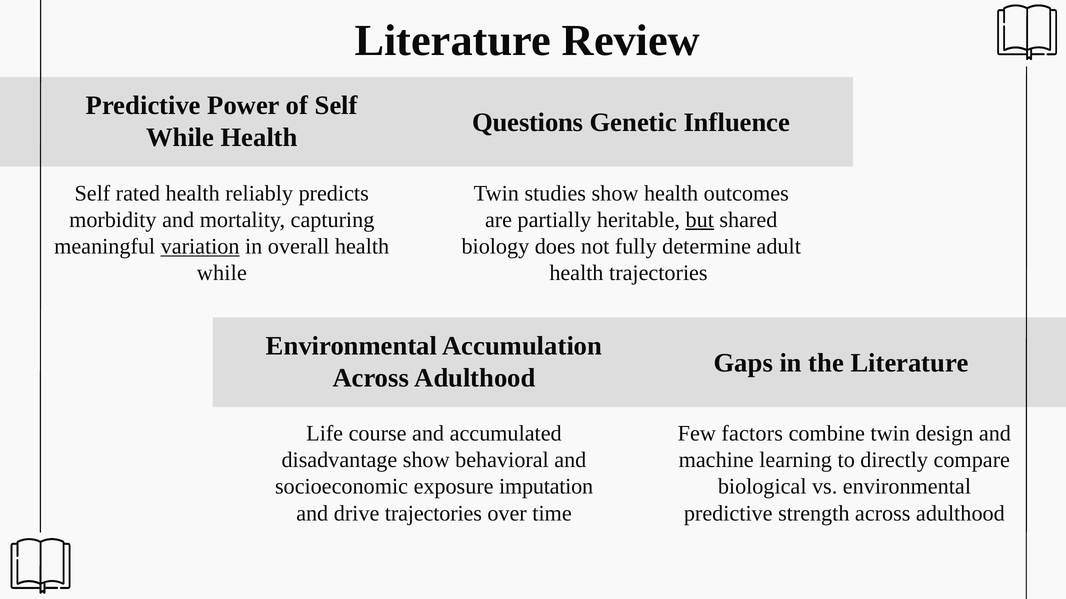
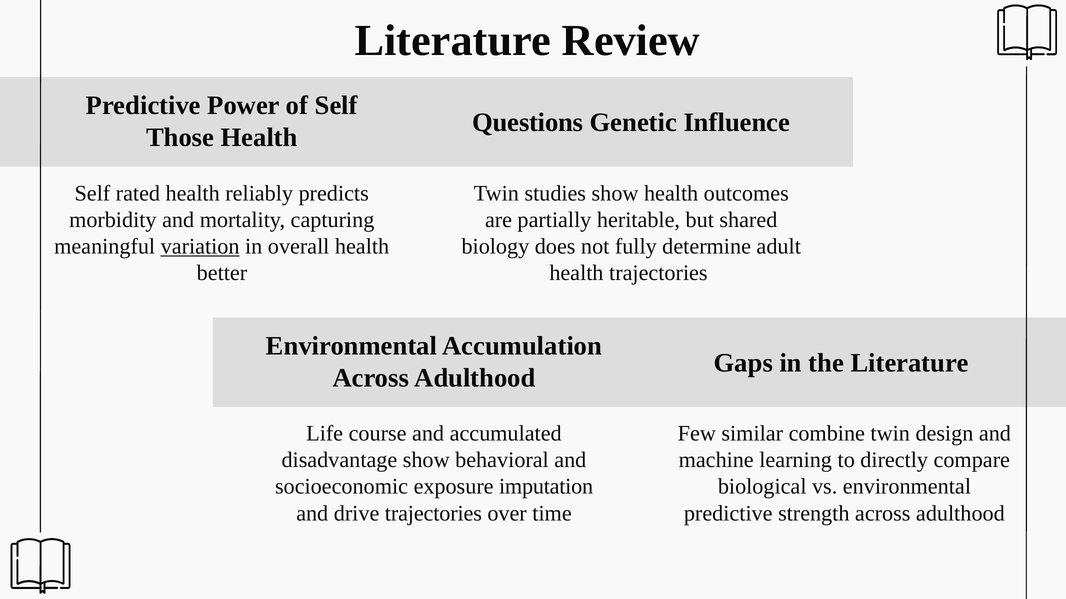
While: While -> Those (180, 138)
but underline: present -> none (700, 220)
while: while -> better (222, 273)
factors: factors -> similar (752, 434)
